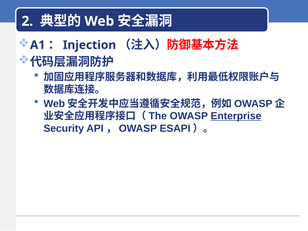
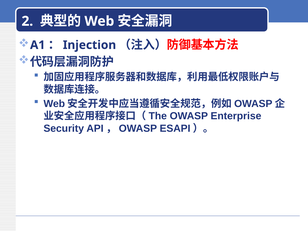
Enterprise underline: present -> none (236, 116)
